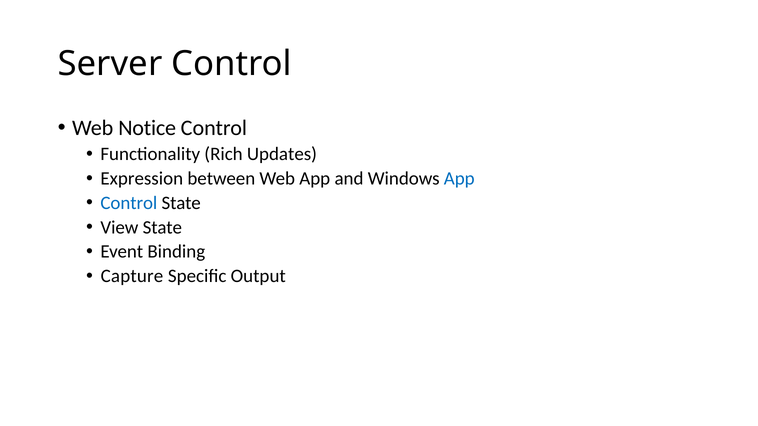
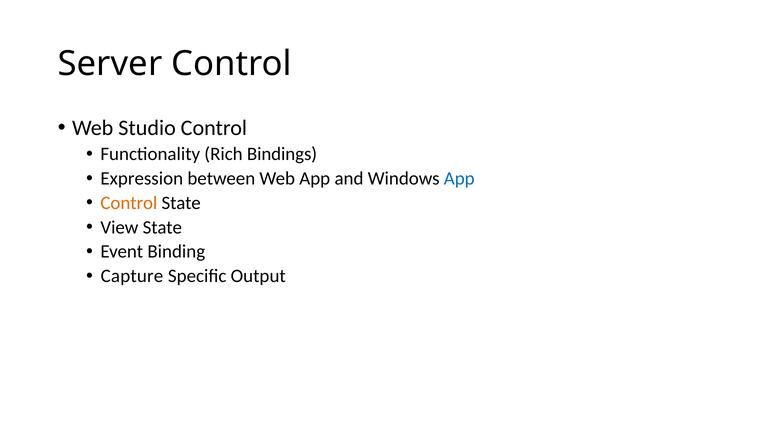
Notice: Notice -> Studio (147, 128)
Updates: Updates -> Bindings (282, 154)
Control colour: blue -> orange (129, 203)
